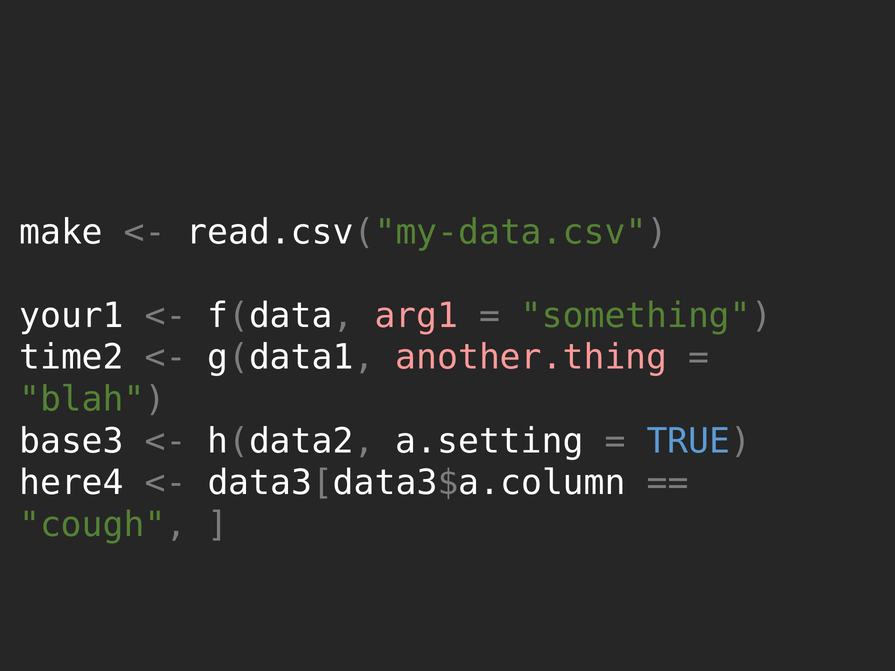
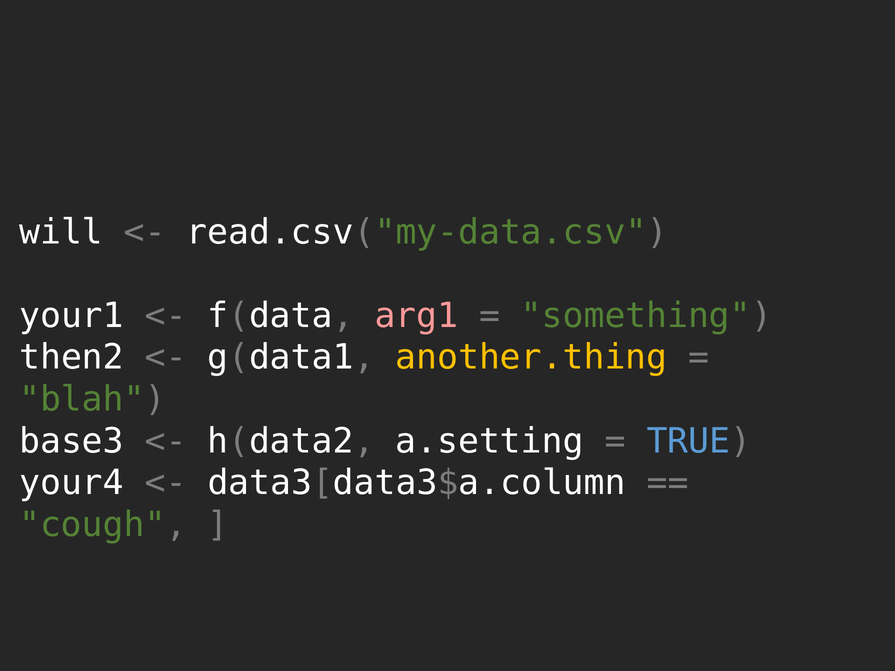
make: make -> will (61, 232)
time2: time2 -> then2 (72, 358)
another.thing colour: pink -> yellow (531, 358)
here4: here4 -> your4 (72, 483)
